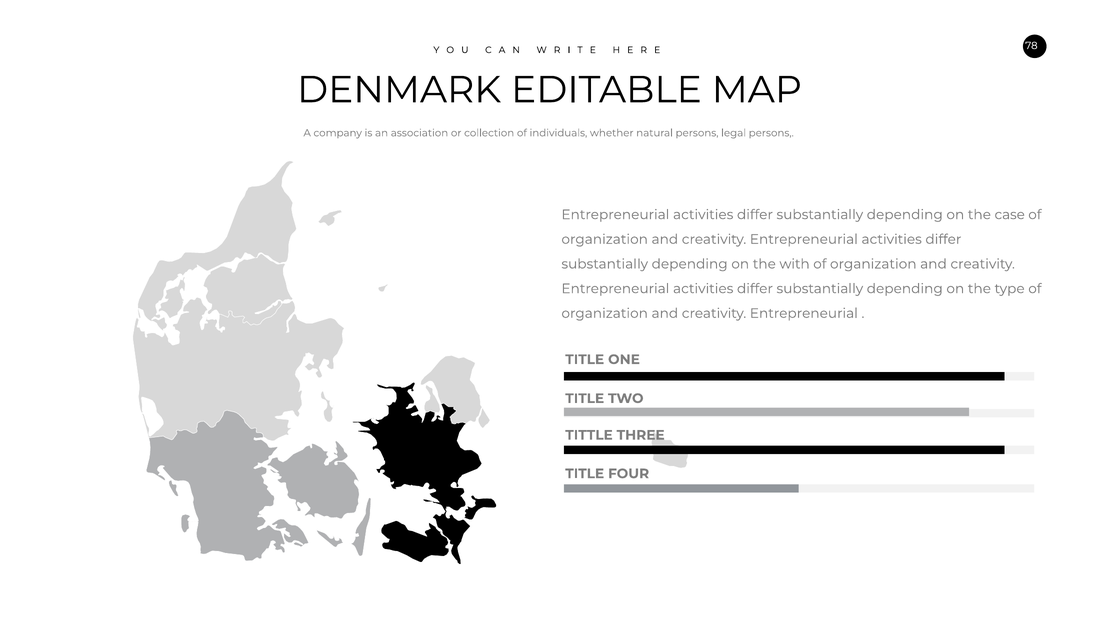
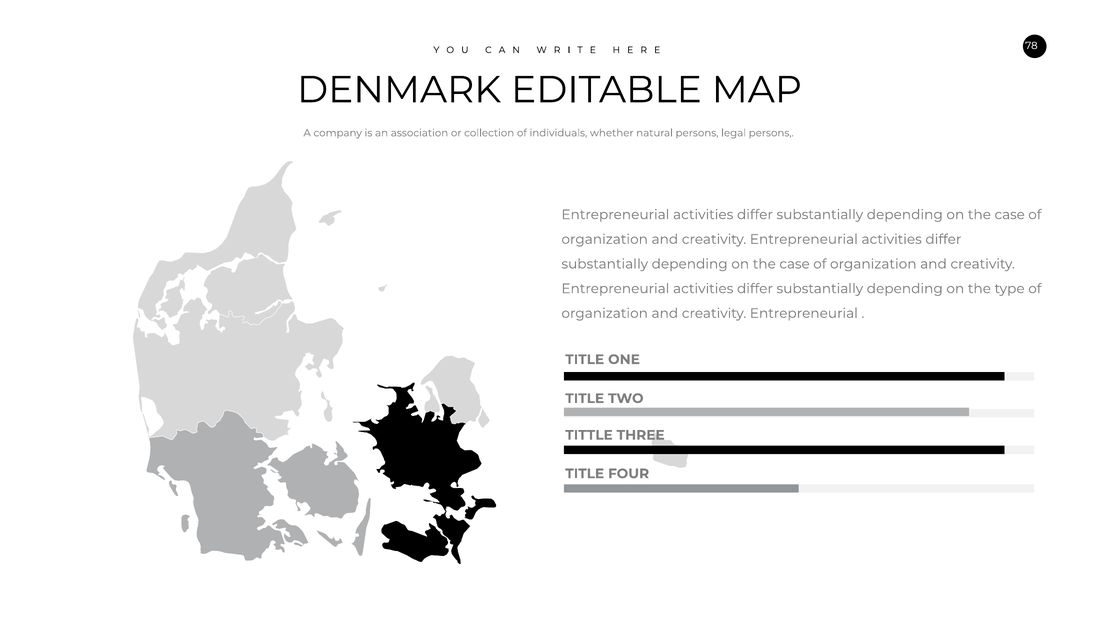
with: with -> case (795, 264)
